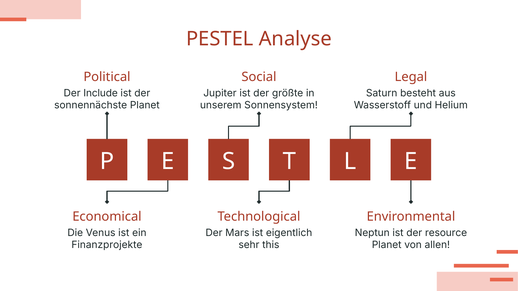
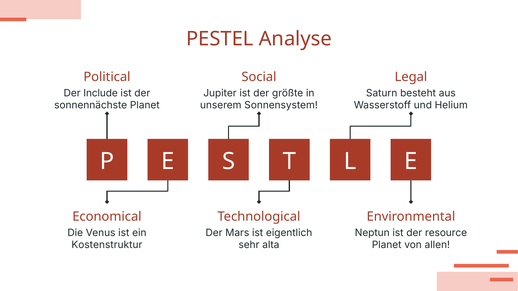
Finanzprojekte: Finanzprojekte -> Kostenstruktur (107, 245)
this: this -> alta (271, 245)
